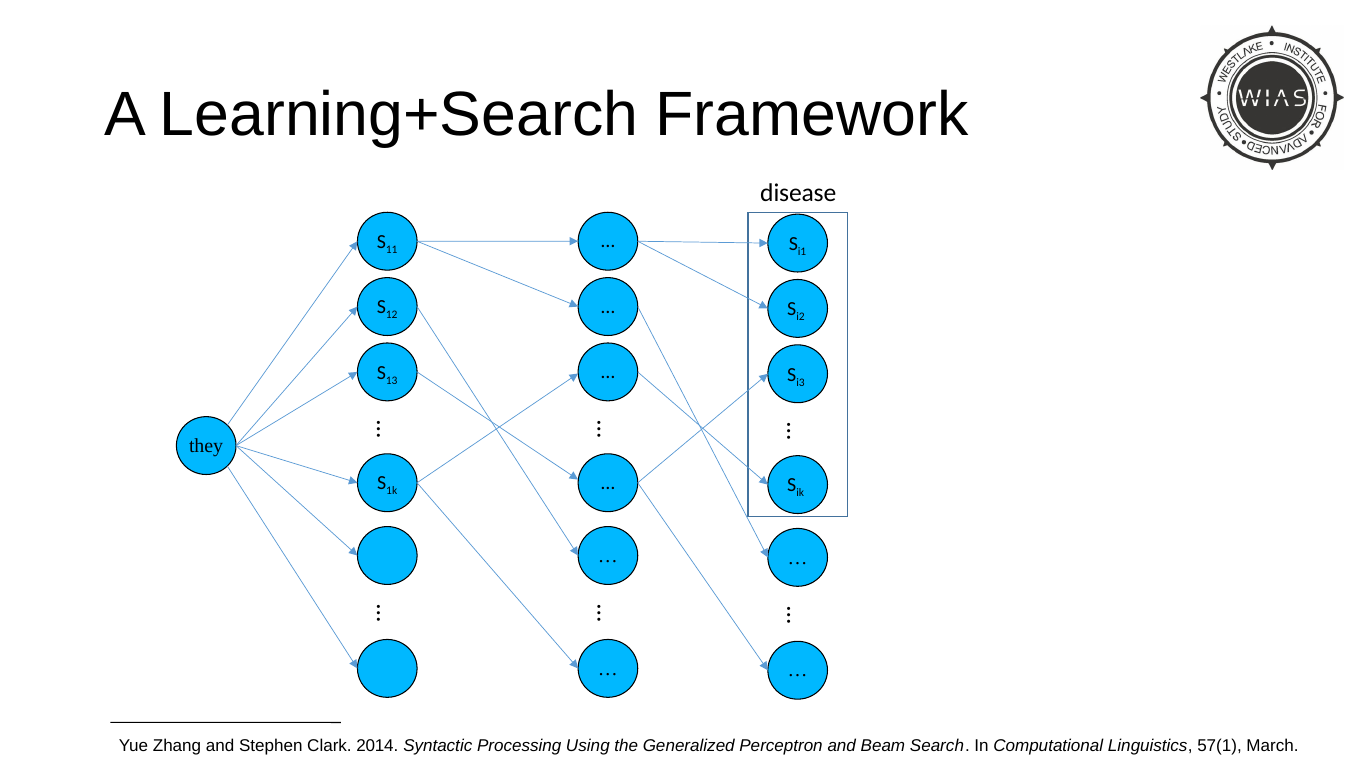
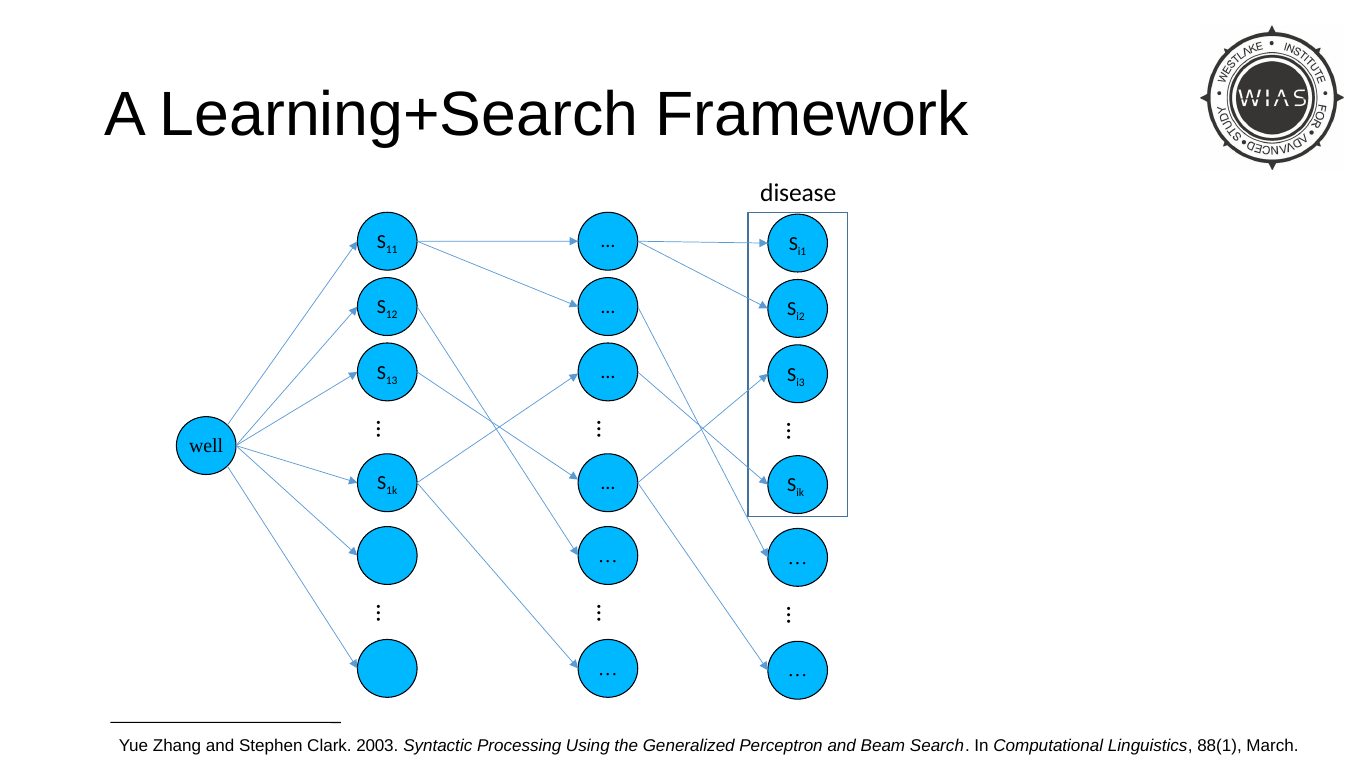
they: they -> well (206, 446)
2014: 2014 -> 2003 (377, 747)
57(1: 57(1 -> 88(1 (1220, 747)
